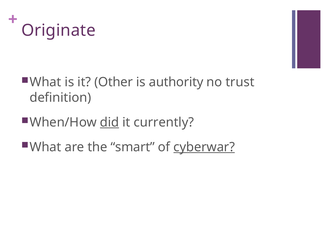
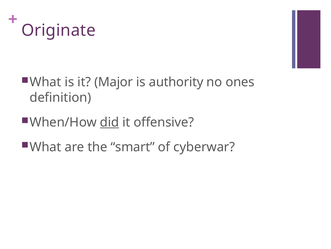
Other: Other -> Major (114, 82)
trust: trust -> ones (240, 82)
currently: currently -> offensive (164, 122)
cyberwar underline: present -> none (204, 147)
